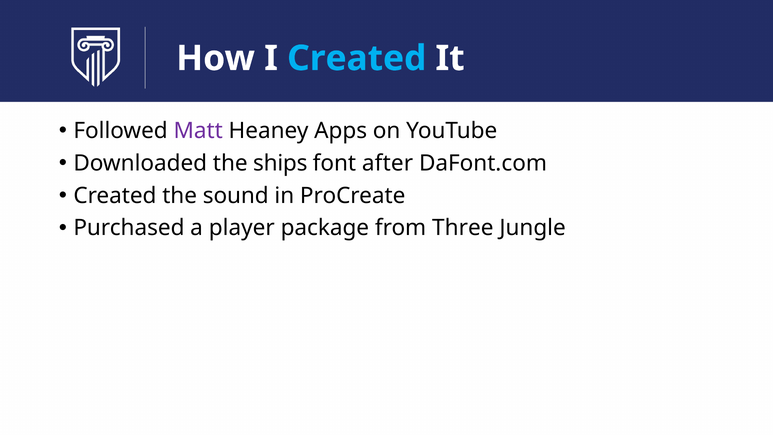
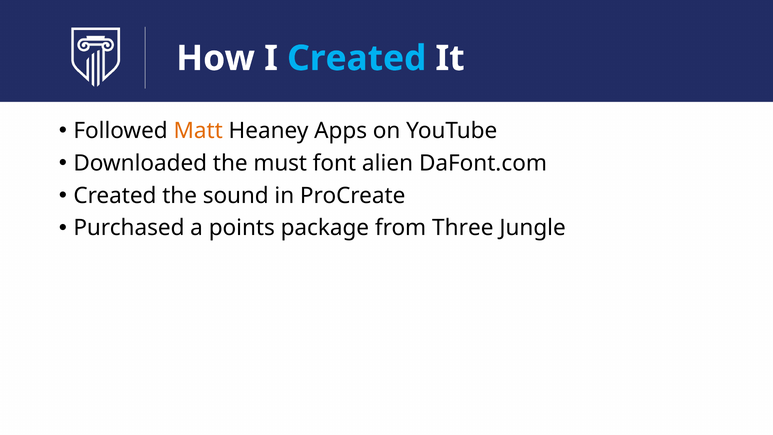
Matt colour: purple -> orange (198, 131)
ships: ships -> must (280, 163)
after: after -> alien (388, 163)
player: player -> points (242, 228)
